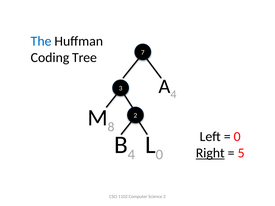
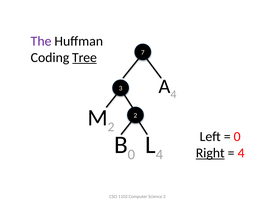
The colour: blue -> purple (41, 41)
Tree underline: none -> present (85, 58)
8: 8 -> 2 (111, 127)
4: 4 -> 0 (131, 155)
0: 0 -> 4 (159, 155)
5: 5 -> 4 (241, 153)
